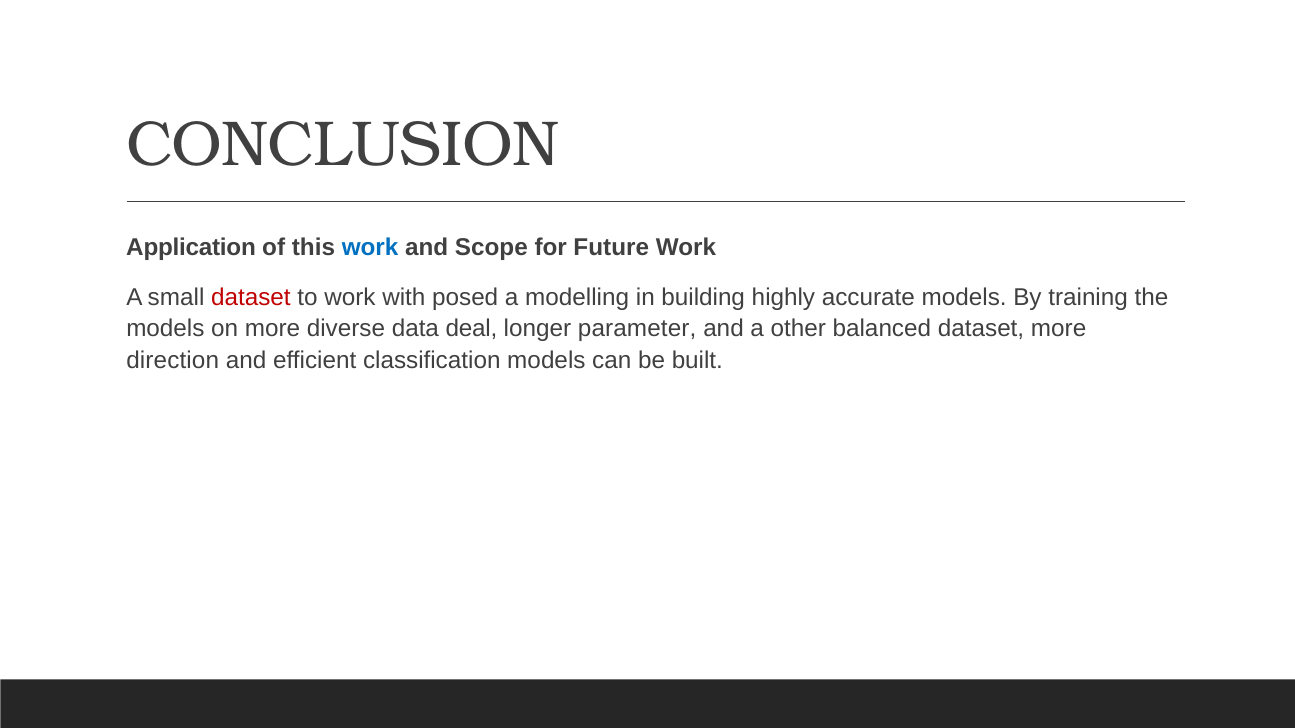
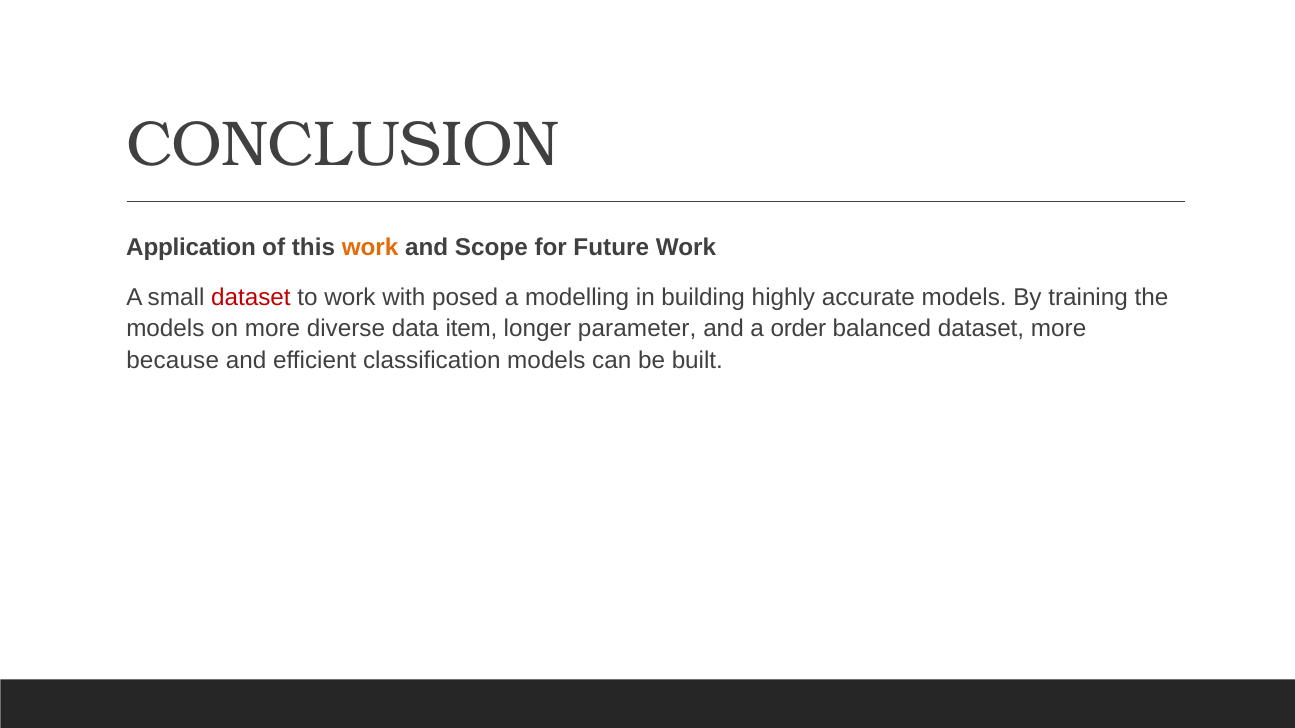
work colour: blue -> orange (370, 248)
deal: deal -> item (472, 329)
other: other -> order (798, 329)
direction: direction -> because (173, 360)
